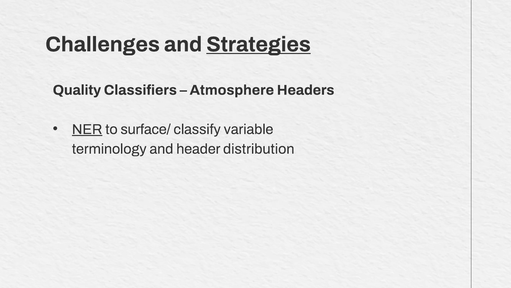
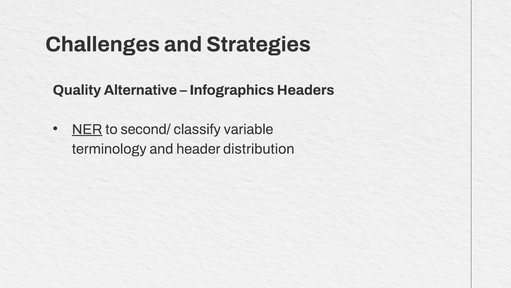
Strategies underline: present -> none (259, 44)
Classifiers: Classifiers -> Alternative (140, 90)
Atmosphere: Atmosphere -> Infographics (232, 90)
surface/: surface/ -> second/ (146, 129)
